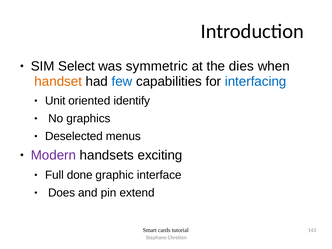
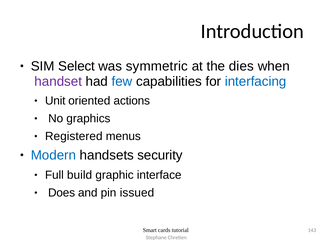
handset colour: orange -> purple (58, 81)
identify: identify -> actions (132, 101)
Deselected: Deselected -> Registered (74, 136)
Modern colour: purple -> blue (53, 155)
exciting: exciting -> security (160, 155)
done: done -> build (80, 175)
extend: extend -> issued (137, 193)
